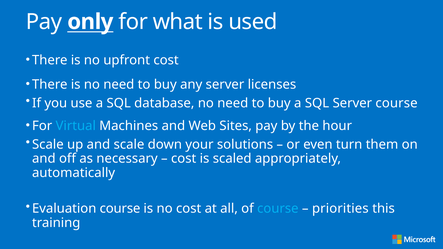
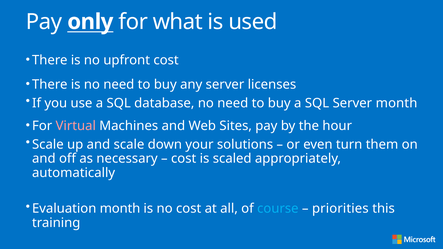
Server course: course -> month (397, 103)
Virtual colour: light blue -> pink (76, 126)
Evaluation course: course -> month (120, 209)
